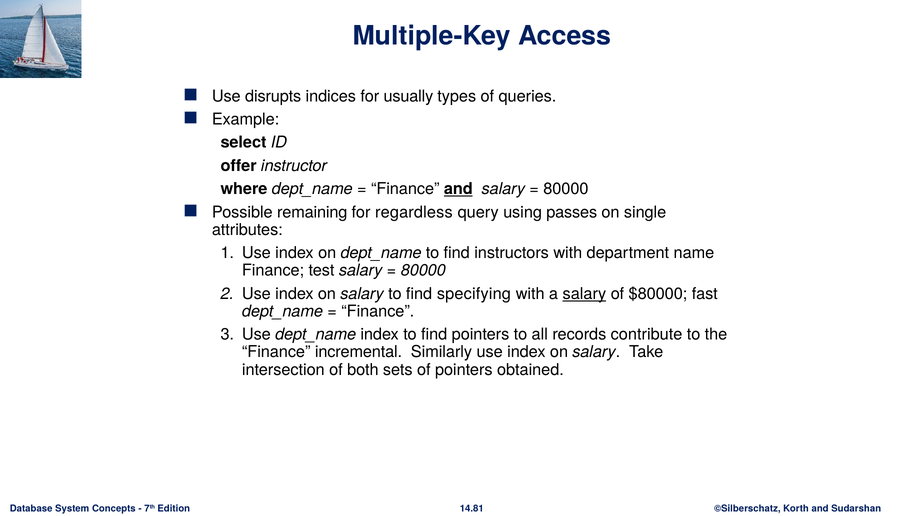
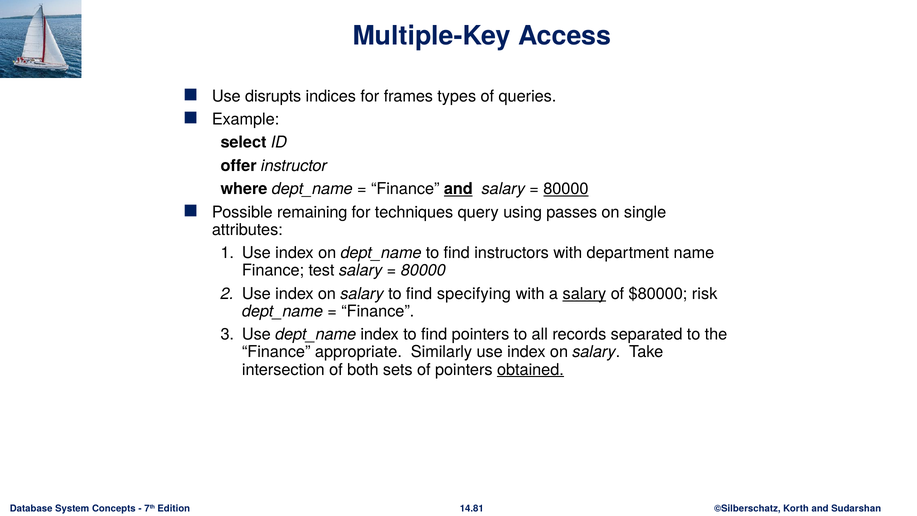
usually: usually -> frames (408, 96)
80000 underline: none -> present (566, 189)
regardless: regardless -> techniques (414, 212)
fast: fast -> risk (705, 294)
contribute: contribute -> separated (647, 334)
incremental: incremental -> appropriate (358, 352)
obtained underline: none -> present (530, 370)
